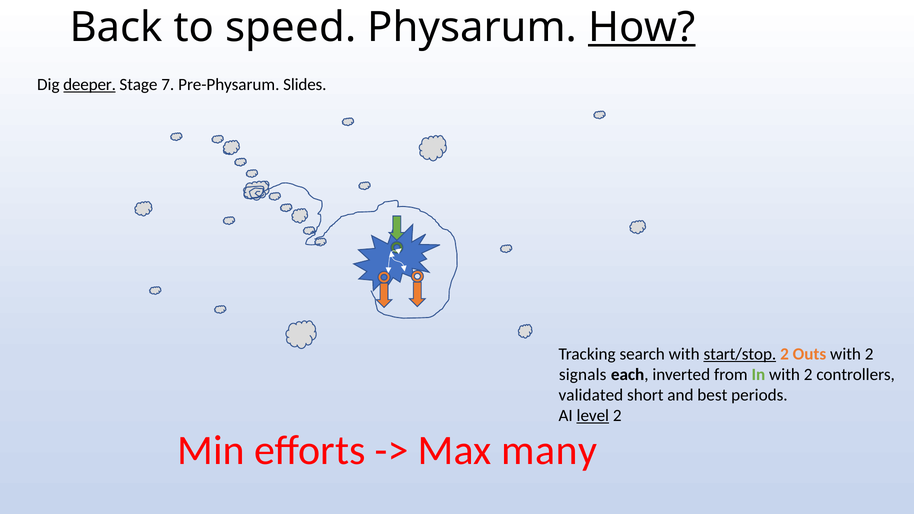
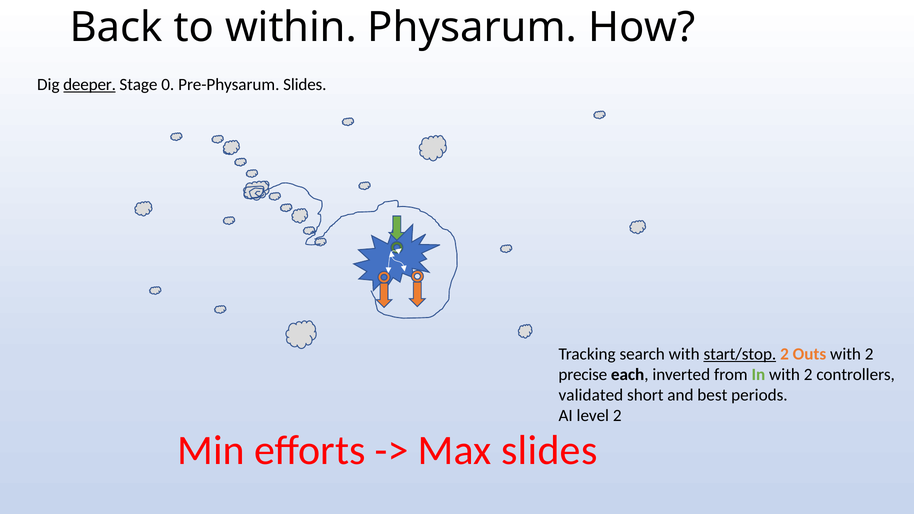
speed: speed -> within (291, 27)
How underline: present -> none (642, 27)
7: 7 -> 0 (168, 85)
signals: signals -> precise (583, 375)
level underline: present -> none (593, 416)
Max many: many -> slides (549, 450)
